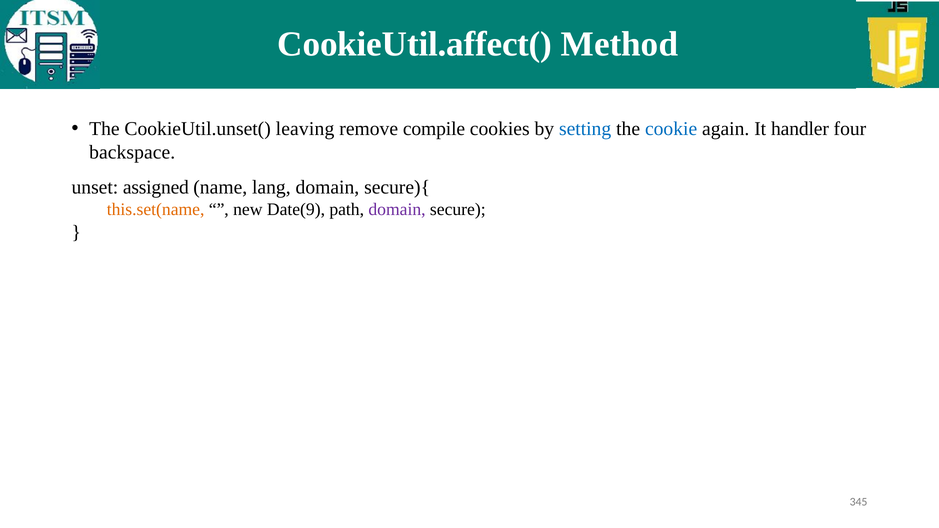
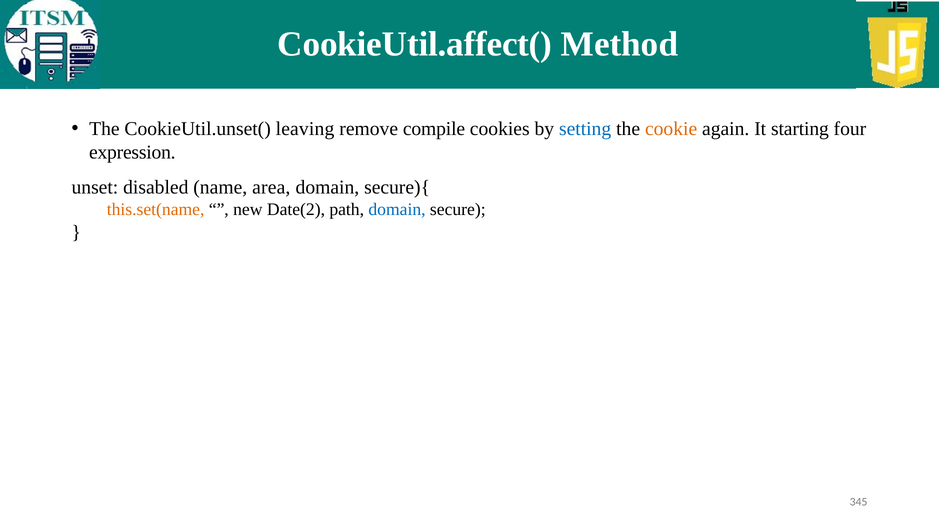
cookie colour: blue -> orange (671, 129)
handler: handler -> starting (800, 129)
backspace: backspace -> expression (132, 152)
assigned: assigned -> disabled (156, 188)
lang: lang -> area (271, 188)
Date(9: Date(9 -> Date(2 (296, 210)
domain colour: purple -> blue (397, 210)
